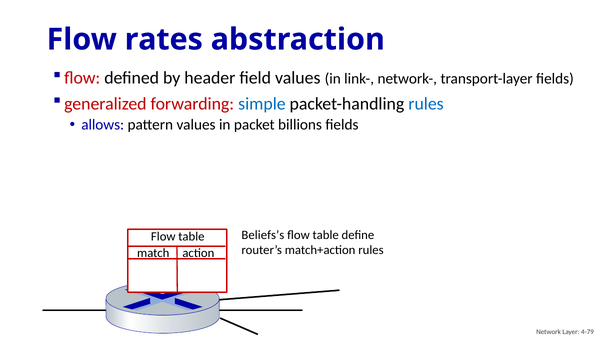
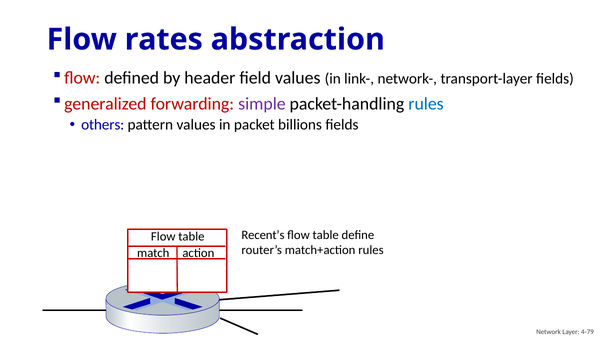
simple colour: blue -> purple (262, 104)
allows: allows -> others (103, 125)
Beliefs’s: Beliefs’s -> Recent’s (263, 235)
